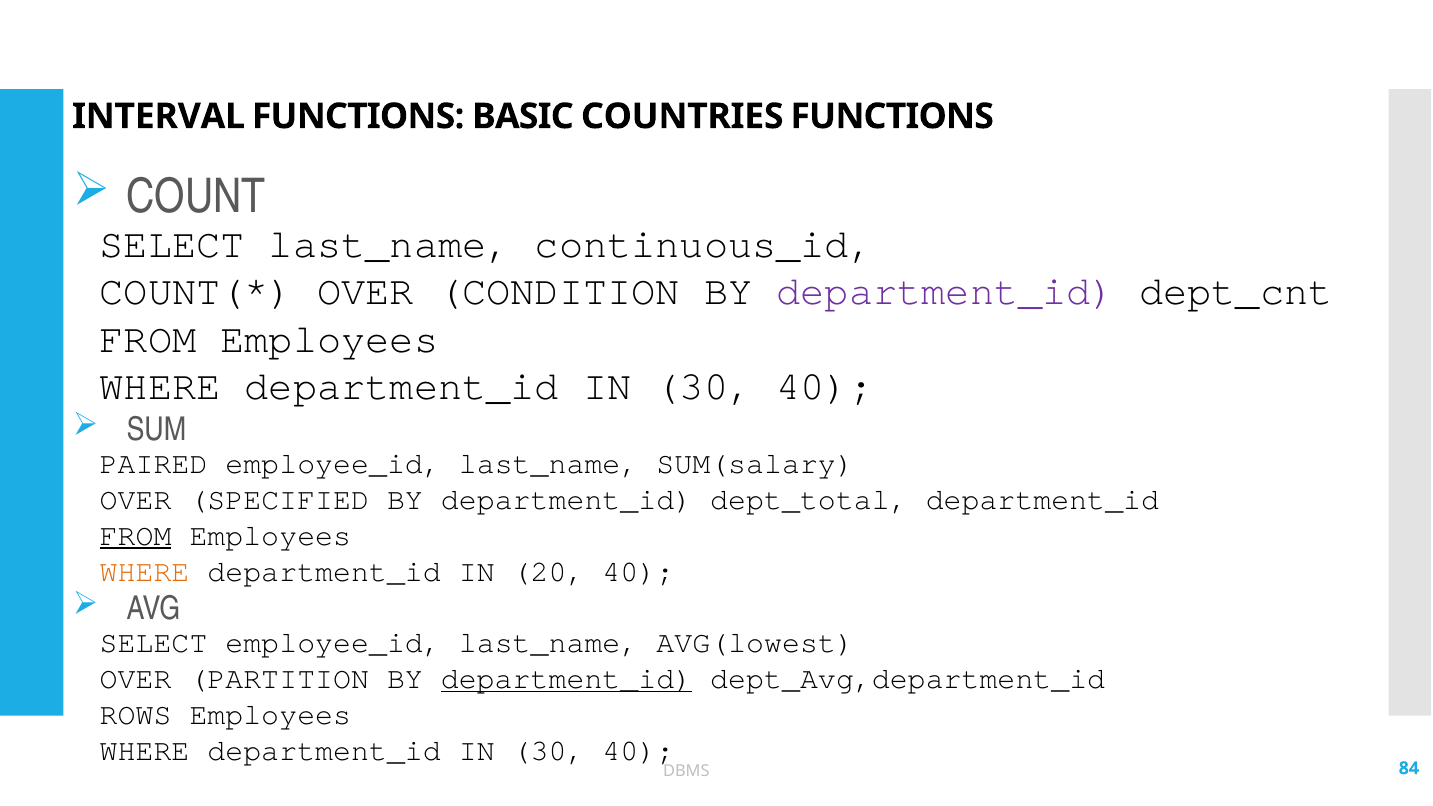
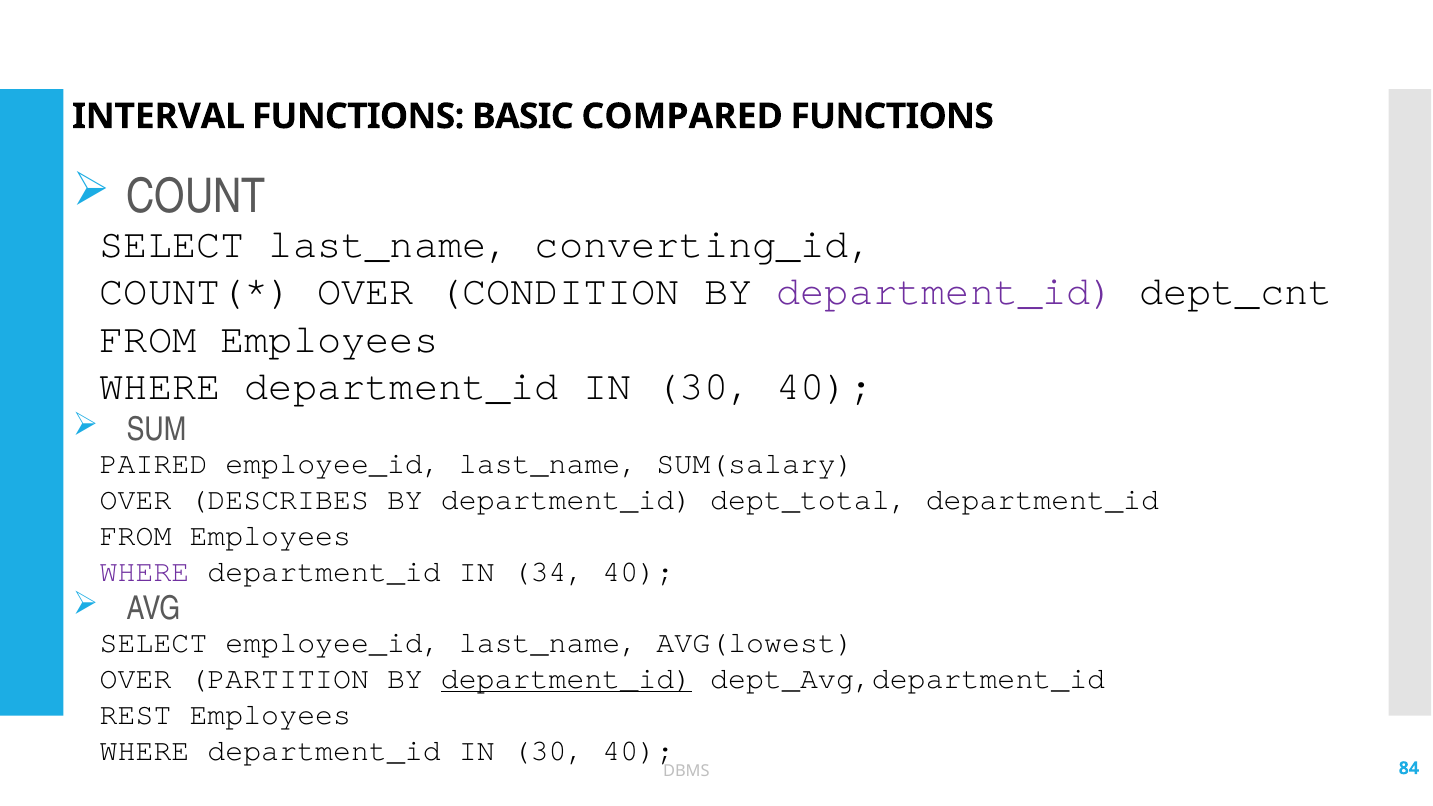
COUNTRIES: COUNTRIES -> COMPARED (682, 116)
continuous_id: continuous_id -> converting_id (704, 244)
SPECIFIED: SPECIFIED -> DESCRIBES (279, 499)
FROM underline: present -> none (136, 535)
WHERE colour: orange -> purple (145, 571)
20: 20 -> 34 (549, 571)
ROWS: ROWS -> REST (136, 715)
